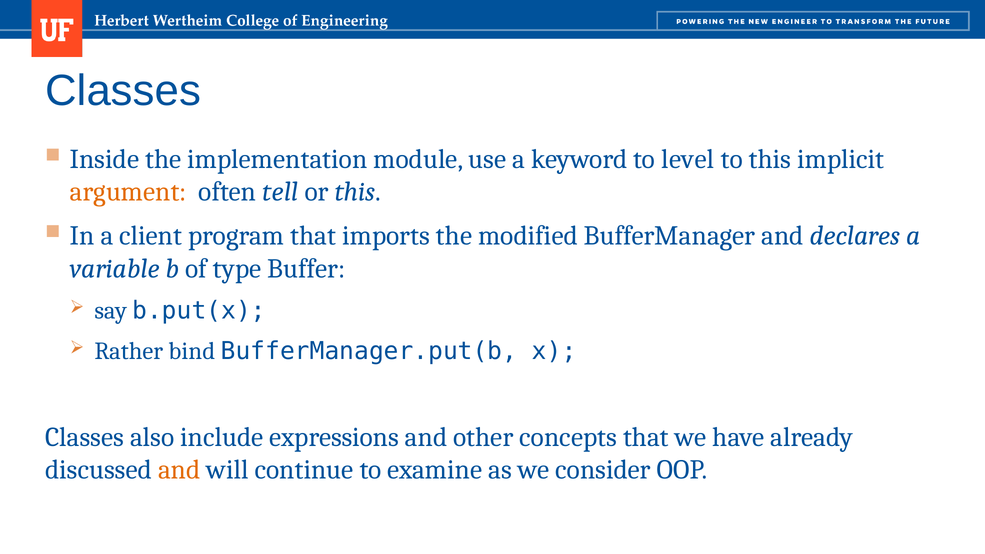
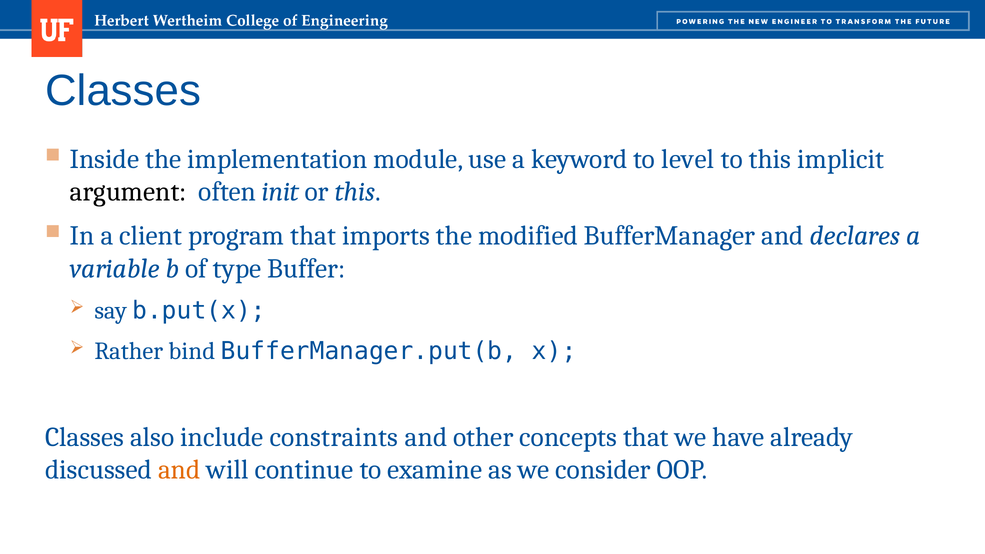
argument colour: orange -> black (128, 192)
tell: tell -> init (281, 192)
expressions: expressions -> constraints (334, 437)
